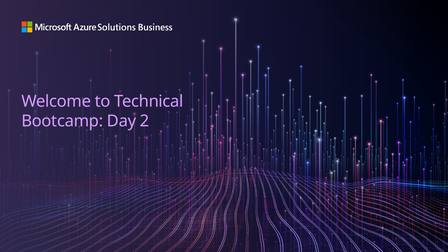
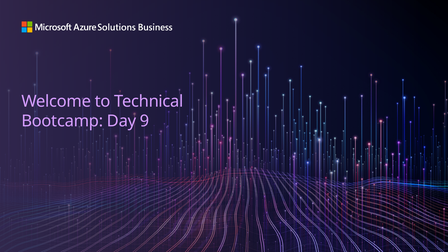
2: 2 -> 9 (145, 121)
